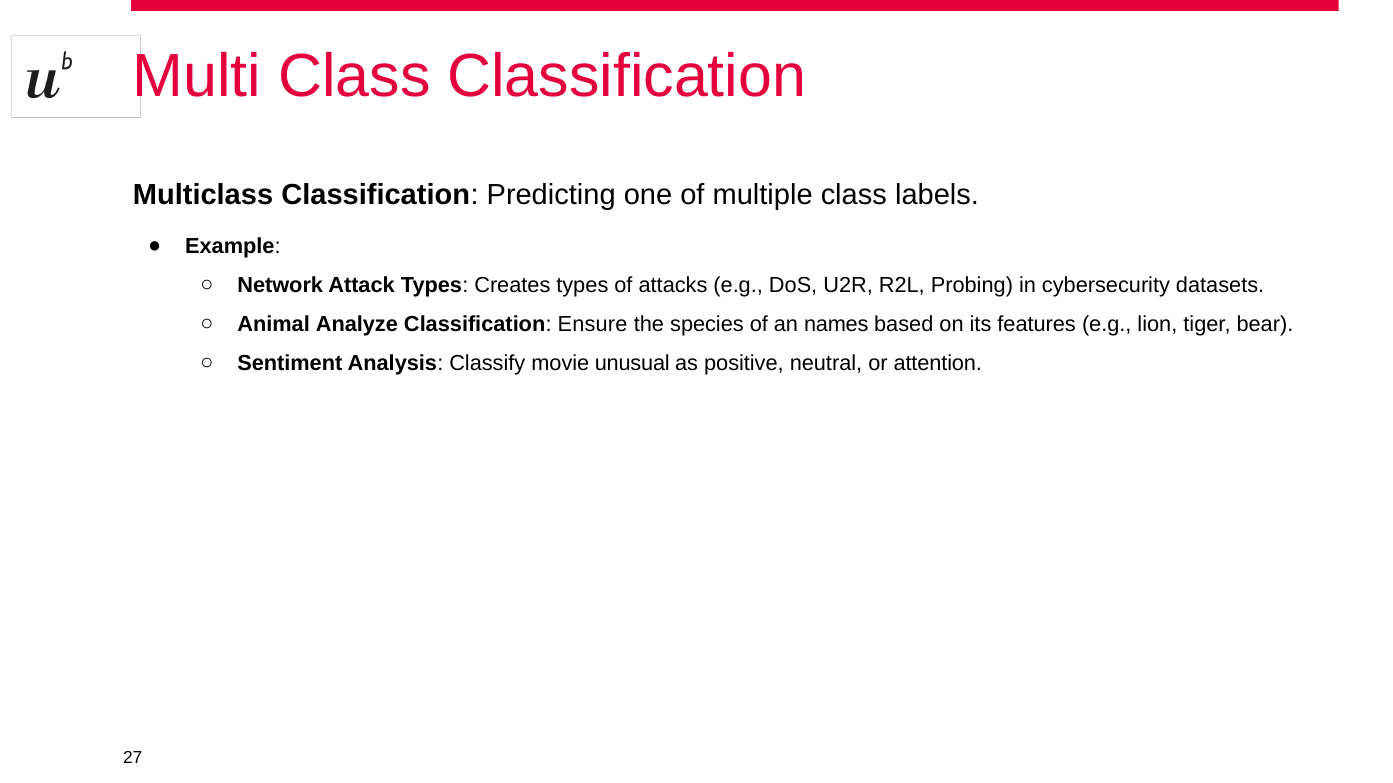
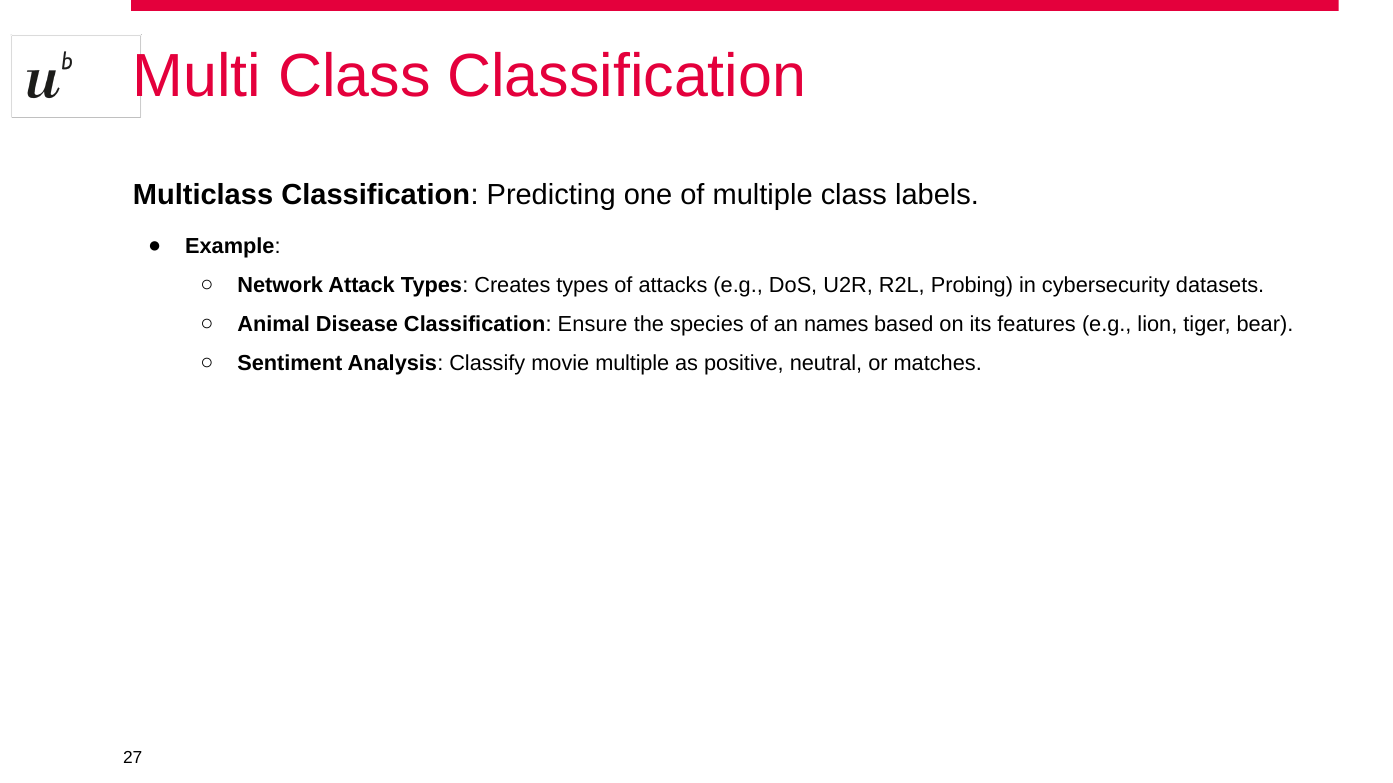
Analyze: Analyze -> Disease (357, 325)
movie unusual: unusual -> multiple (632, 364)
attention: attention -> matches (938, 364)
